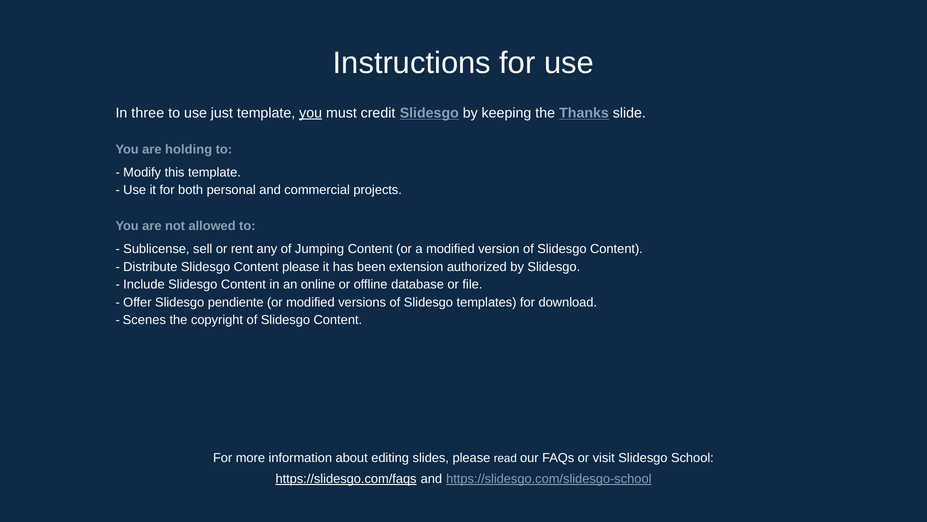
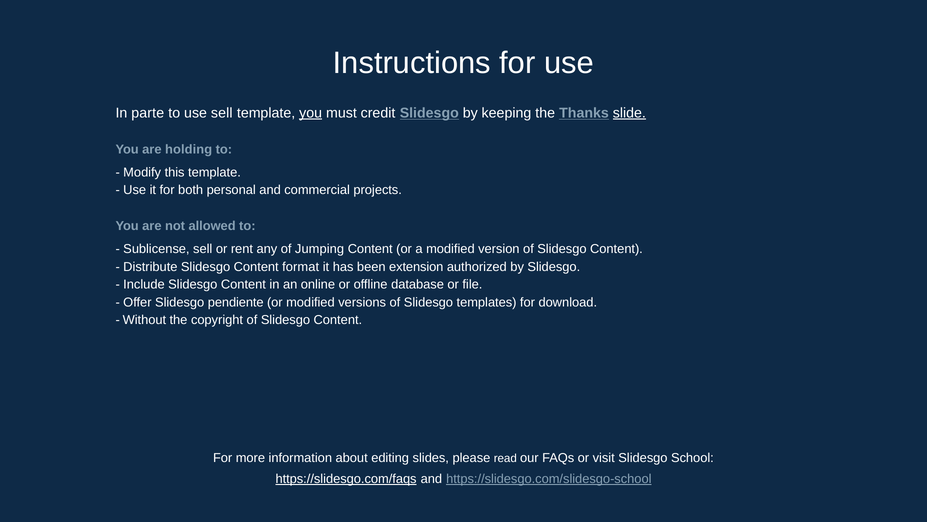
three: three -> parte (148, 113)
use just: just -> sell (222, 113)
slide underline: none -> present (629, 113)
Content please: please -> format (301, 266)
Scenes: Scenes -> Without (144, 320)
